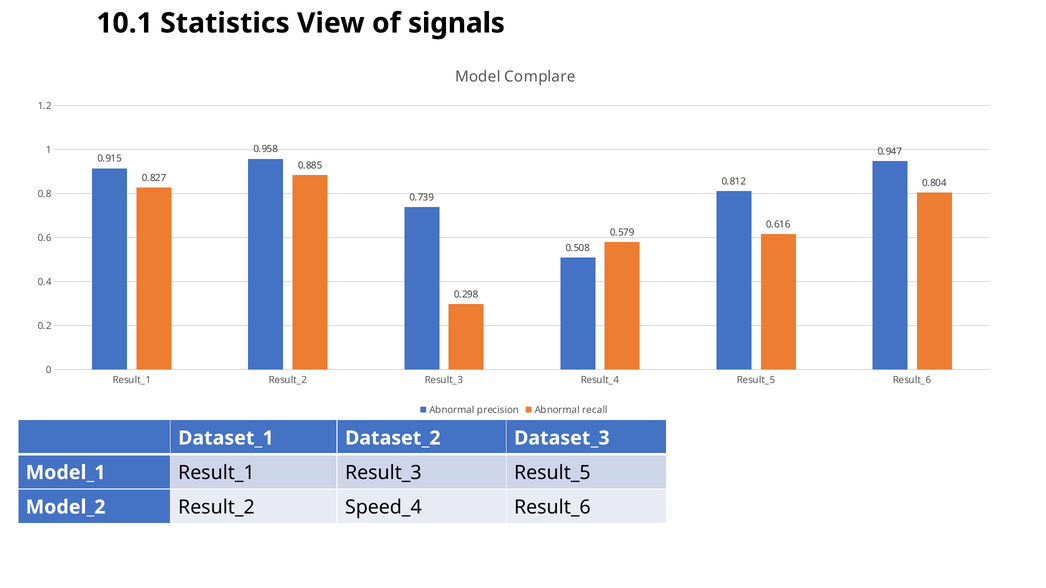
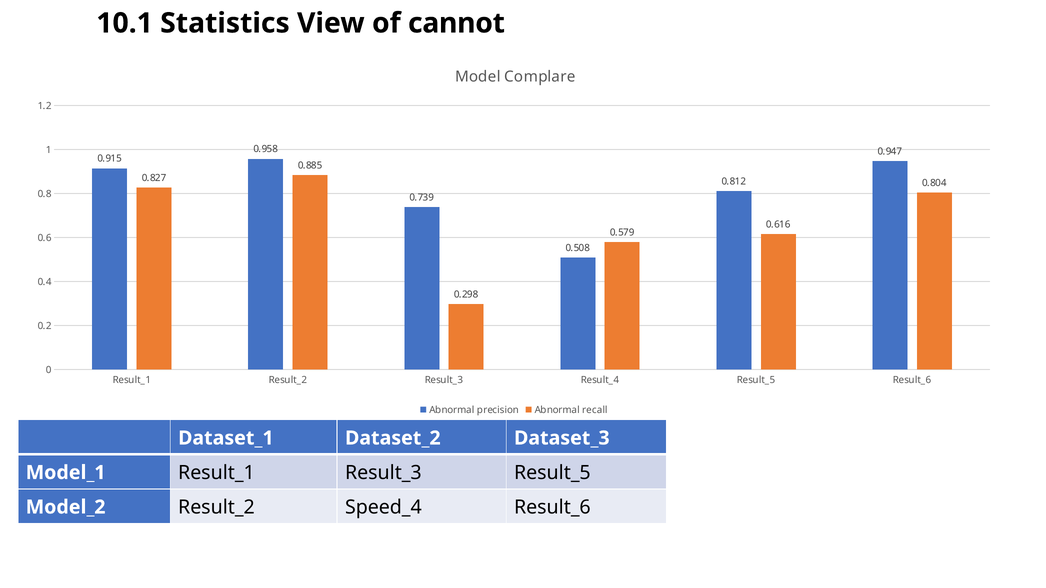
signals: signals -> cannot (456, 23)
